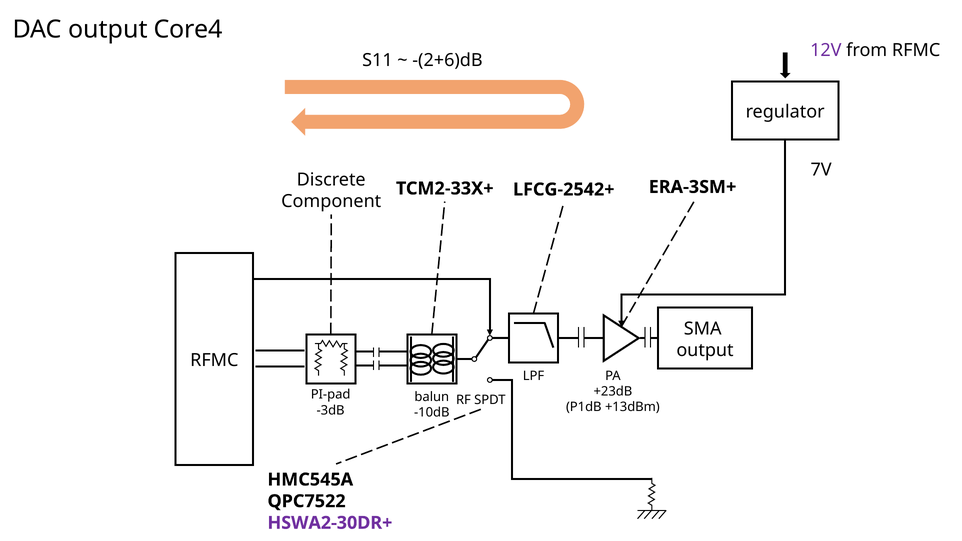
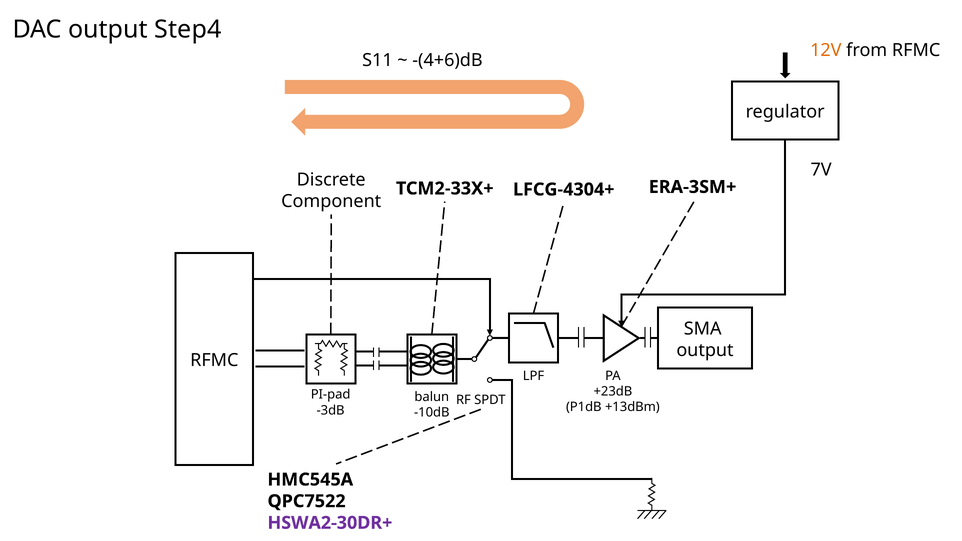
Core4: Core4 -> Step4 (188, 30)
12V colour: purple -> orange (826, 50)
-(2+6)dB: -(2+6)dB -> -(4+6)dB (447, 60)
LFCG-2542+: LFCG-2542+ -> LFCG-4304+ (564, 190)
